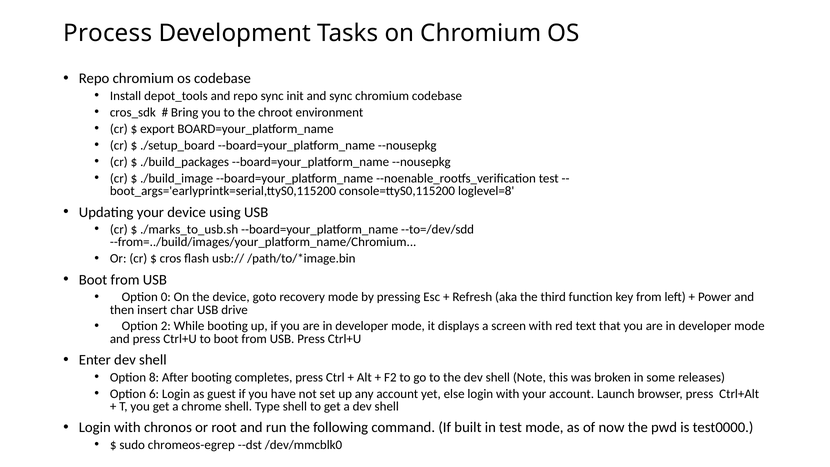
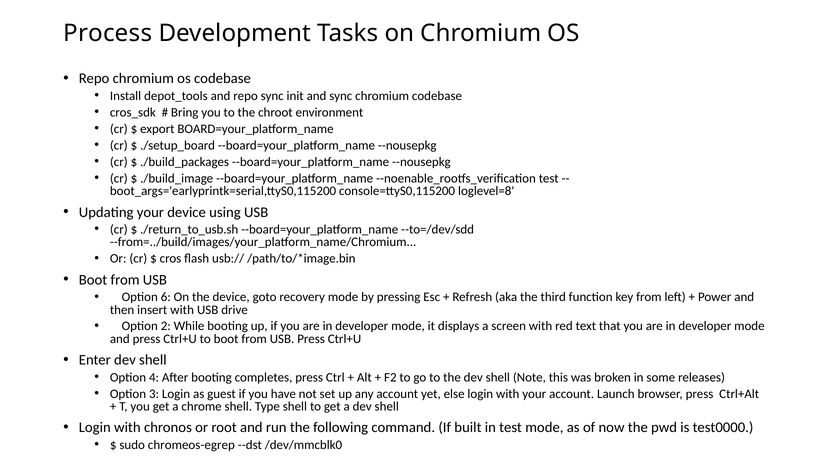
./marks_to_usb.sh: ./marks_to_usb.sh -> ./return_to_usb.sh (189, 229)
0: 0 -> 6 (166, 297)
insert char: char -> with (182, 310)
8: 8 -> 4 (154, 377)
6: 6 -> 3 (154, 394)
